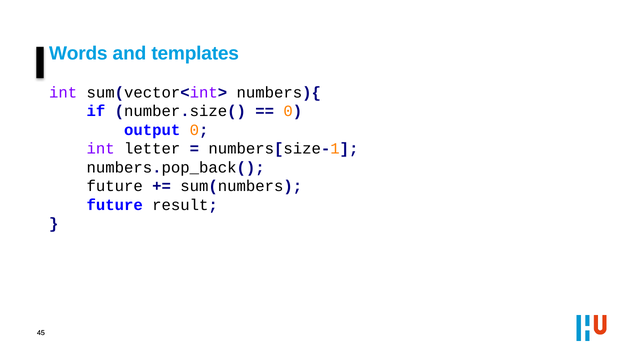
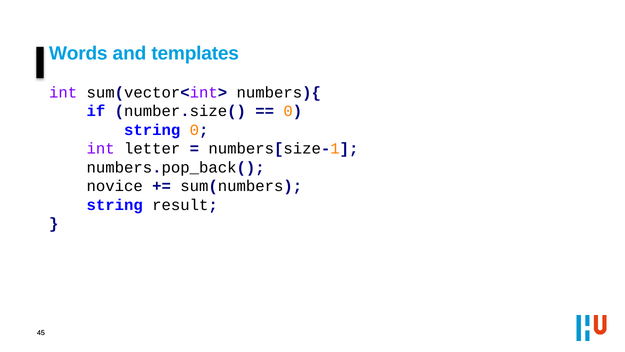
output: output -> string (152, 130)
future: future -> novice (115, 186)
future: future -> string (115, 205)
